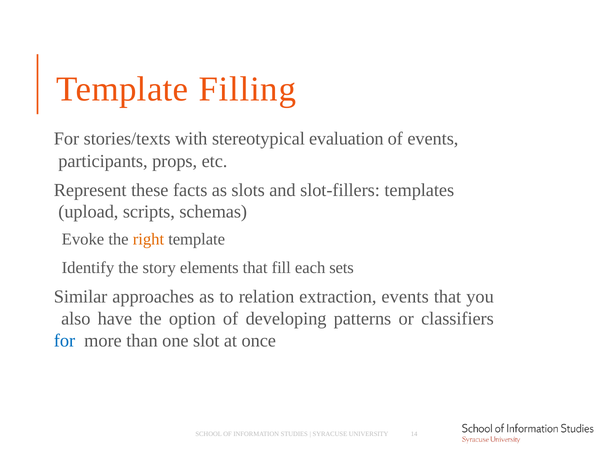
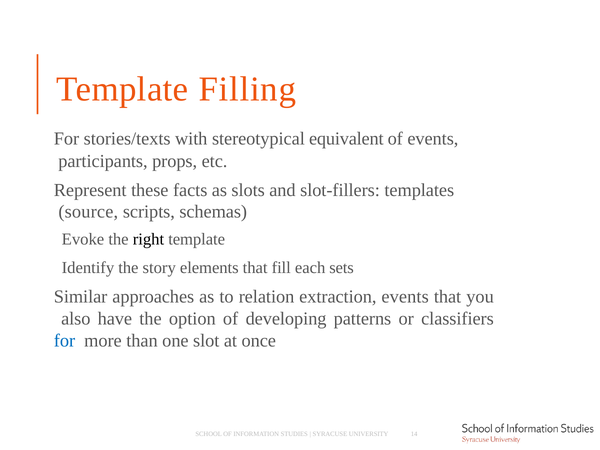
evaluation: evaluation -> equivalent (346, 139)
upload: upload -> source (88, 212)
right colour: orange -> black (149, 239)
